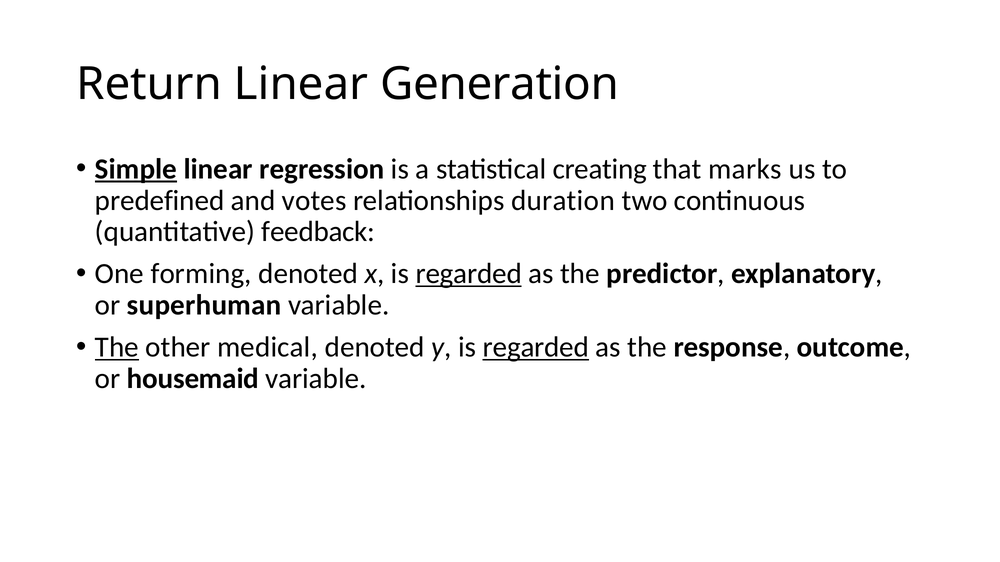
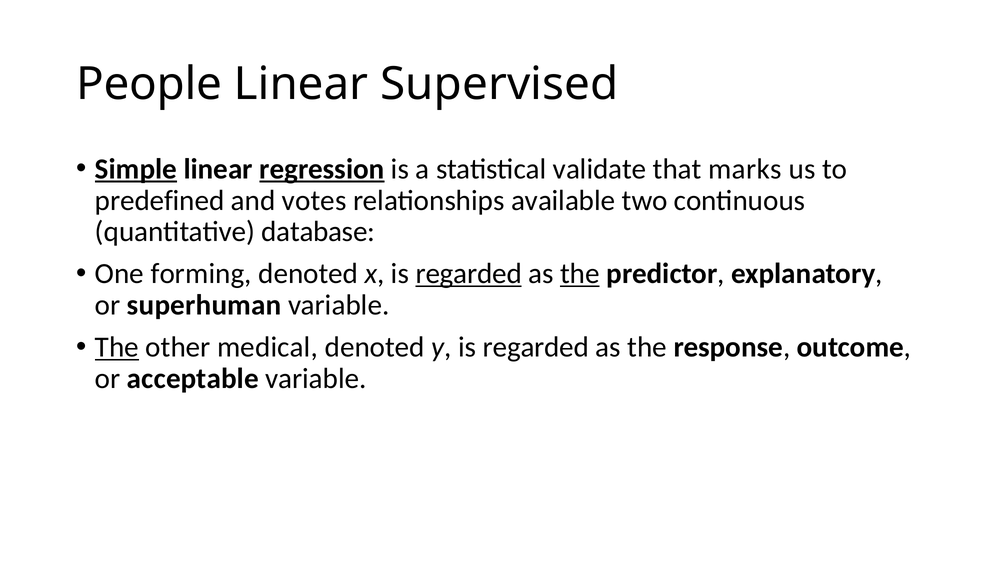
Return: Return -> People (149, 84)
Generation: Generation -> Supervised (499, 84)
regression underline: none -> present (322, 169)
creating: creating -> validate (600, 169)
duration: duration -> available (563, 201)
feedback: feedback -> database (318, 232)
the underline: none -> present (580, 274)
regarded underline: present -> none (536, 347)
housemaid: housemaid -> acceptable (193, 379)
